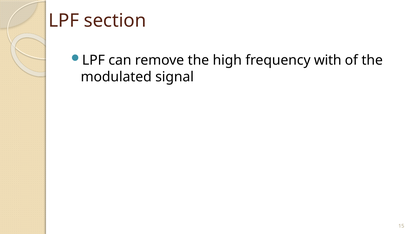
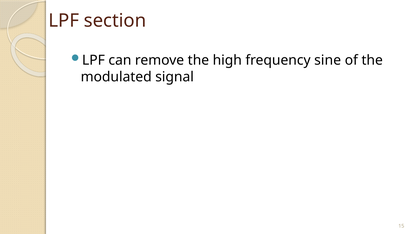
with: with -> sine (328, 60)
